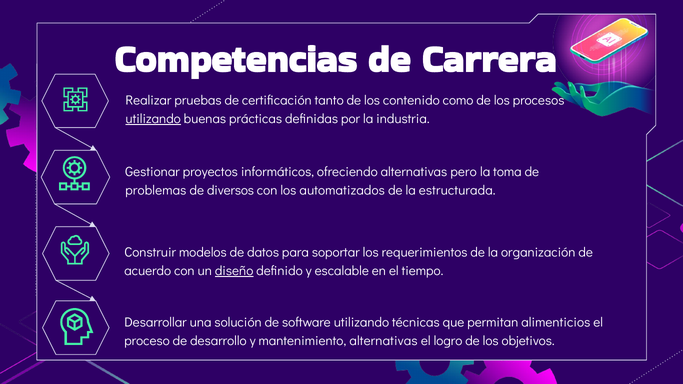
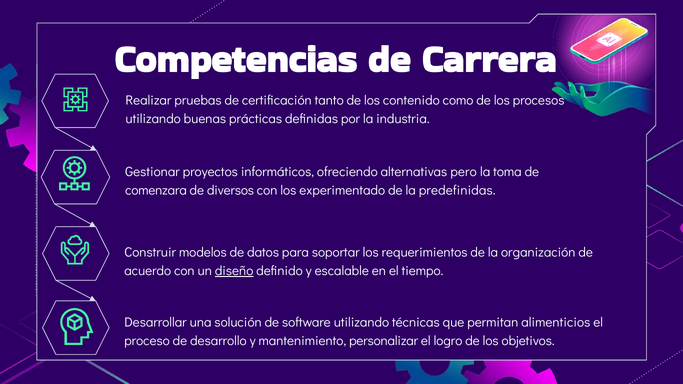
utilizando underline: present -> none (153, 119)
problemas: problemas -> comenzara (156, 190)
automatizados: automatizados -> experimentado (342, 190)
estructurada: estructurada -> predefinidas (457, 190)
mantenimiento alternativas: alternativas -> personalizar (384, 341)
